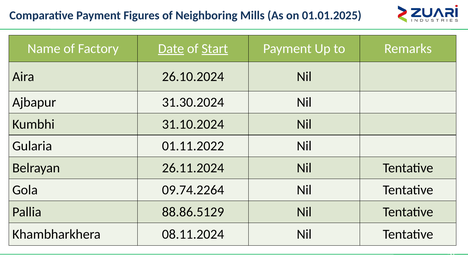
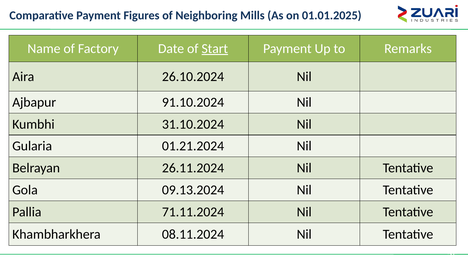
Date underline: present -> none (171, 49)
31.30.2024: 31.30.2024 -> 91.10.2024 (193, 102)
01.11.2022: 01.11.2022 -> 01.21.2024 (193, 146)
09.74.2264: 09.74.2264 -> 09.13.2024 (193, 190)
88.86.5129: 88.86.5129 -> 71.11.2024 (193, 212)
